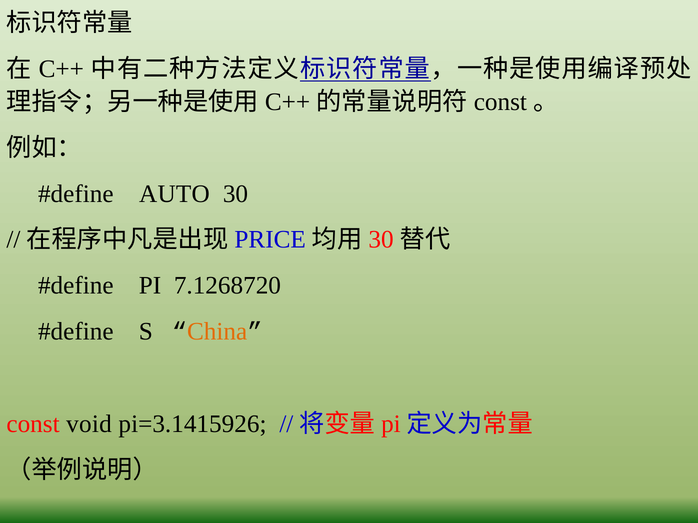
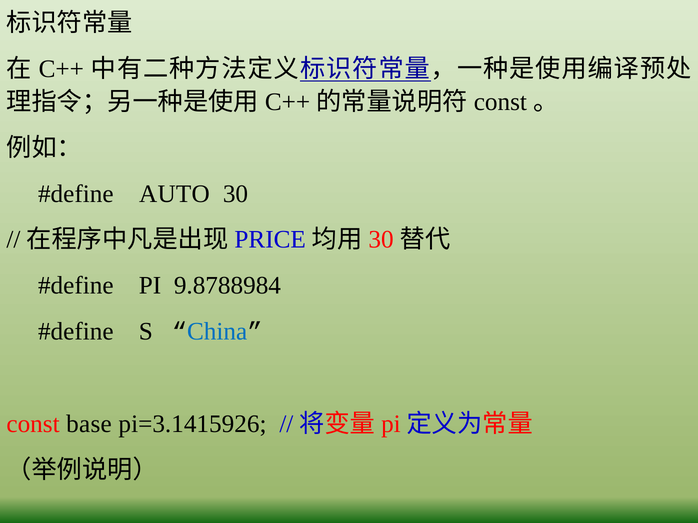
7.1268720: 7.1268720 -> 9.8788984 (227, 286)
China colour: orange -> blue (217, 332)
void: void -> base (89, 424)
